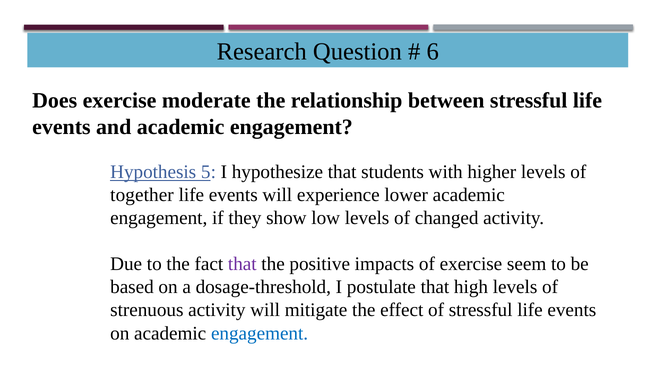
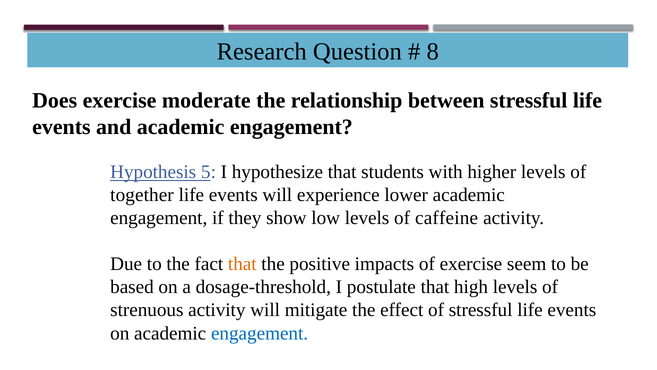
6: 6 -> 8 (433, 52)
changed: changed -> caffeine (447, 218)
that colour: purple -> orange (242, 264)
